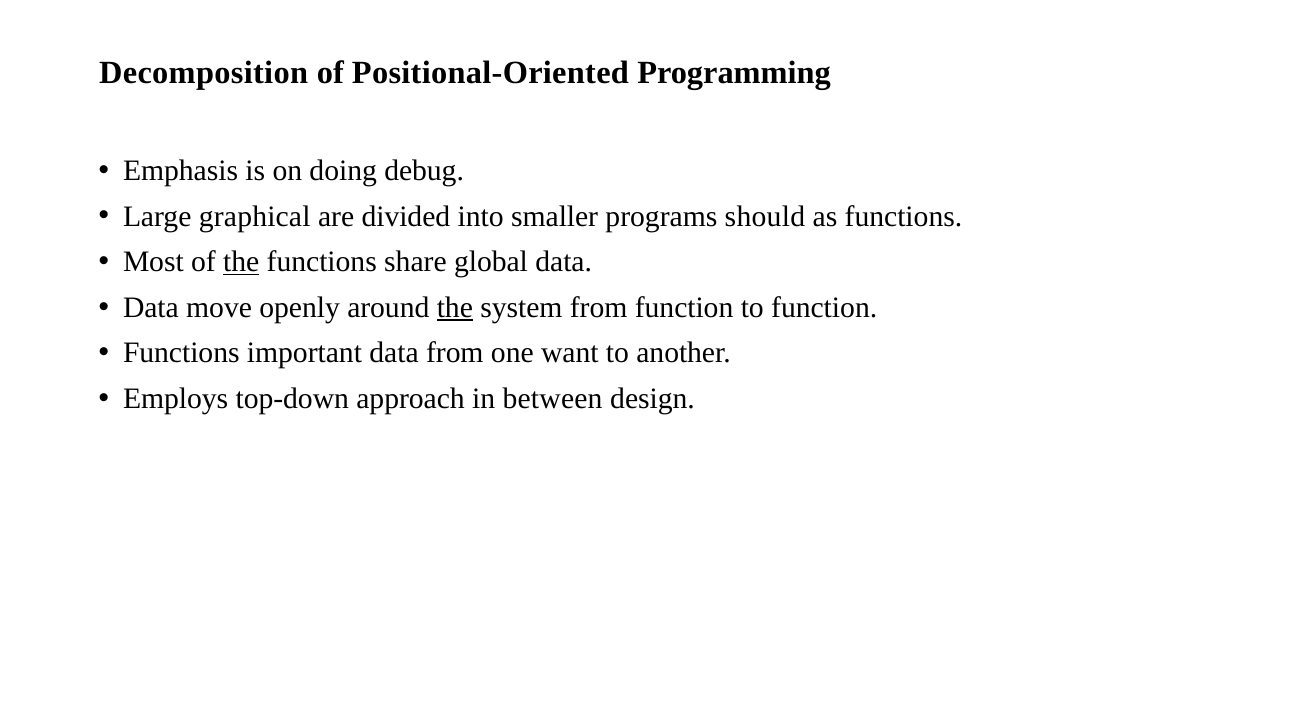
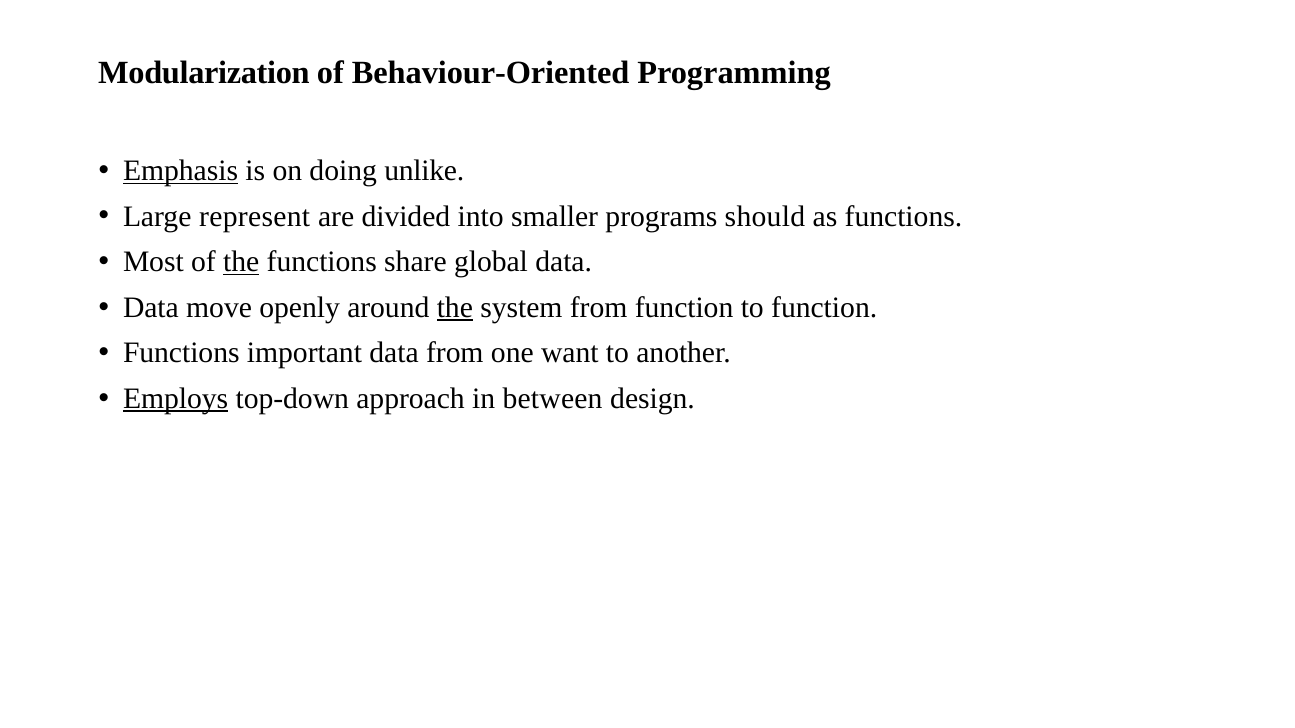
Decomposition: Decomposition -> Modularization (204, 73)
Positional-Oriented: Positional-Oriented -> Behaviour-Oriented (491, 73)
Emphasis underline: none -> present (181, 171)
debug: debug -> unlike (424, 171)
graphical: graphical -> represent (255, 216)
Employs underline: none -> present (176, 399)
